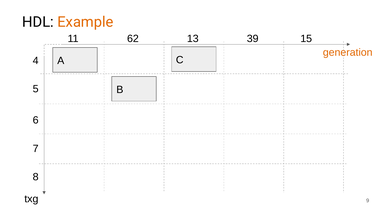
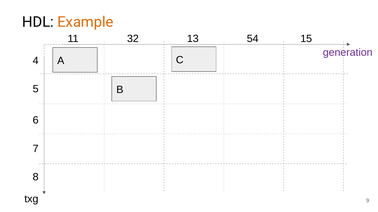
62: 62 -> 32 (133, 39)
39: 39 -> 54 (253, 39)
generation colour: orange -> purple (348, 53)
